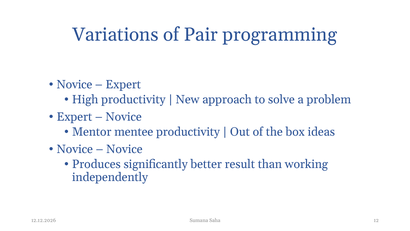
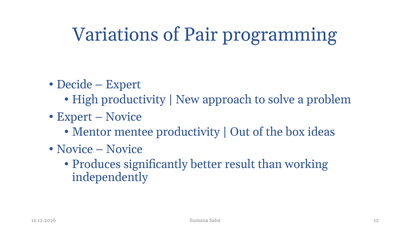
Novice: Novice -> Decide (74, 85)
